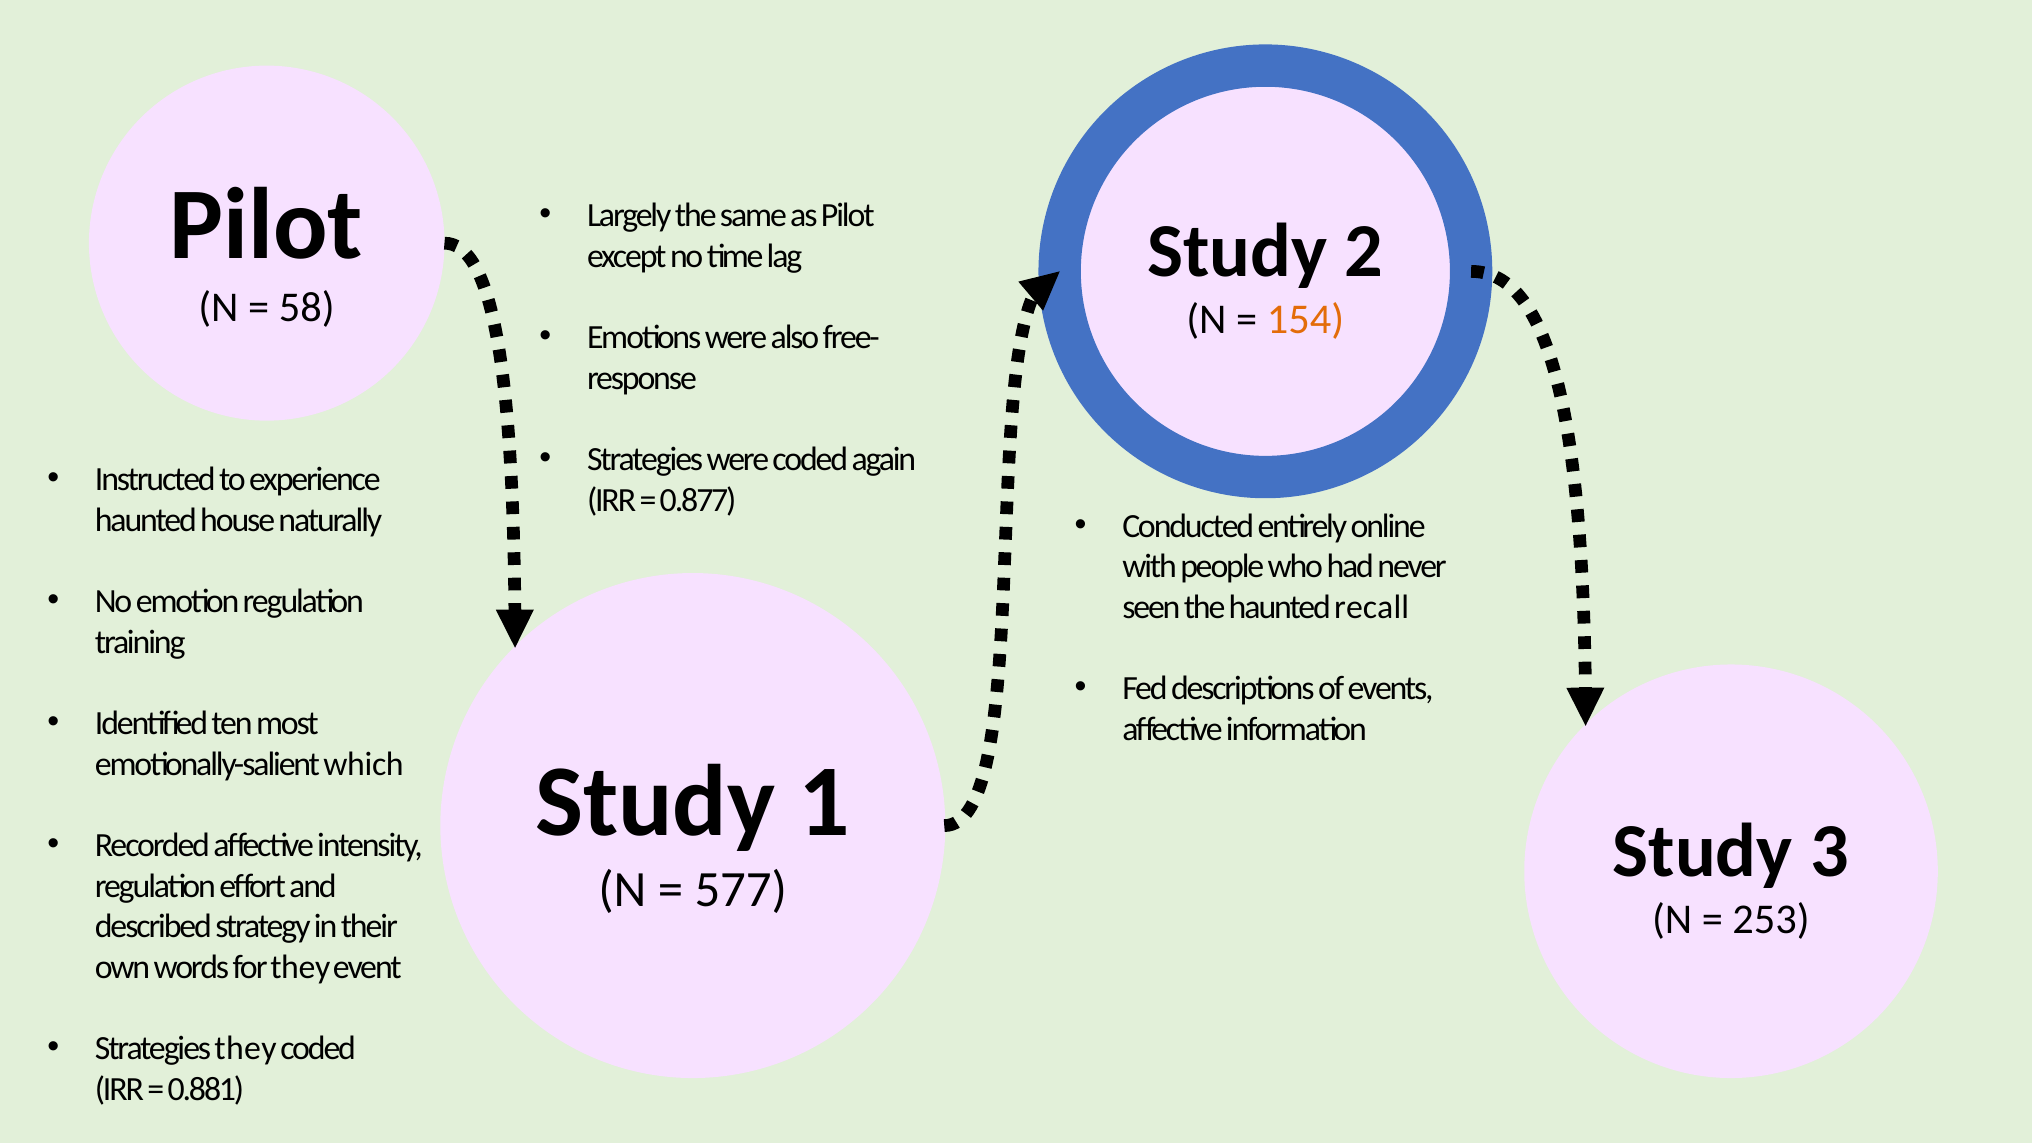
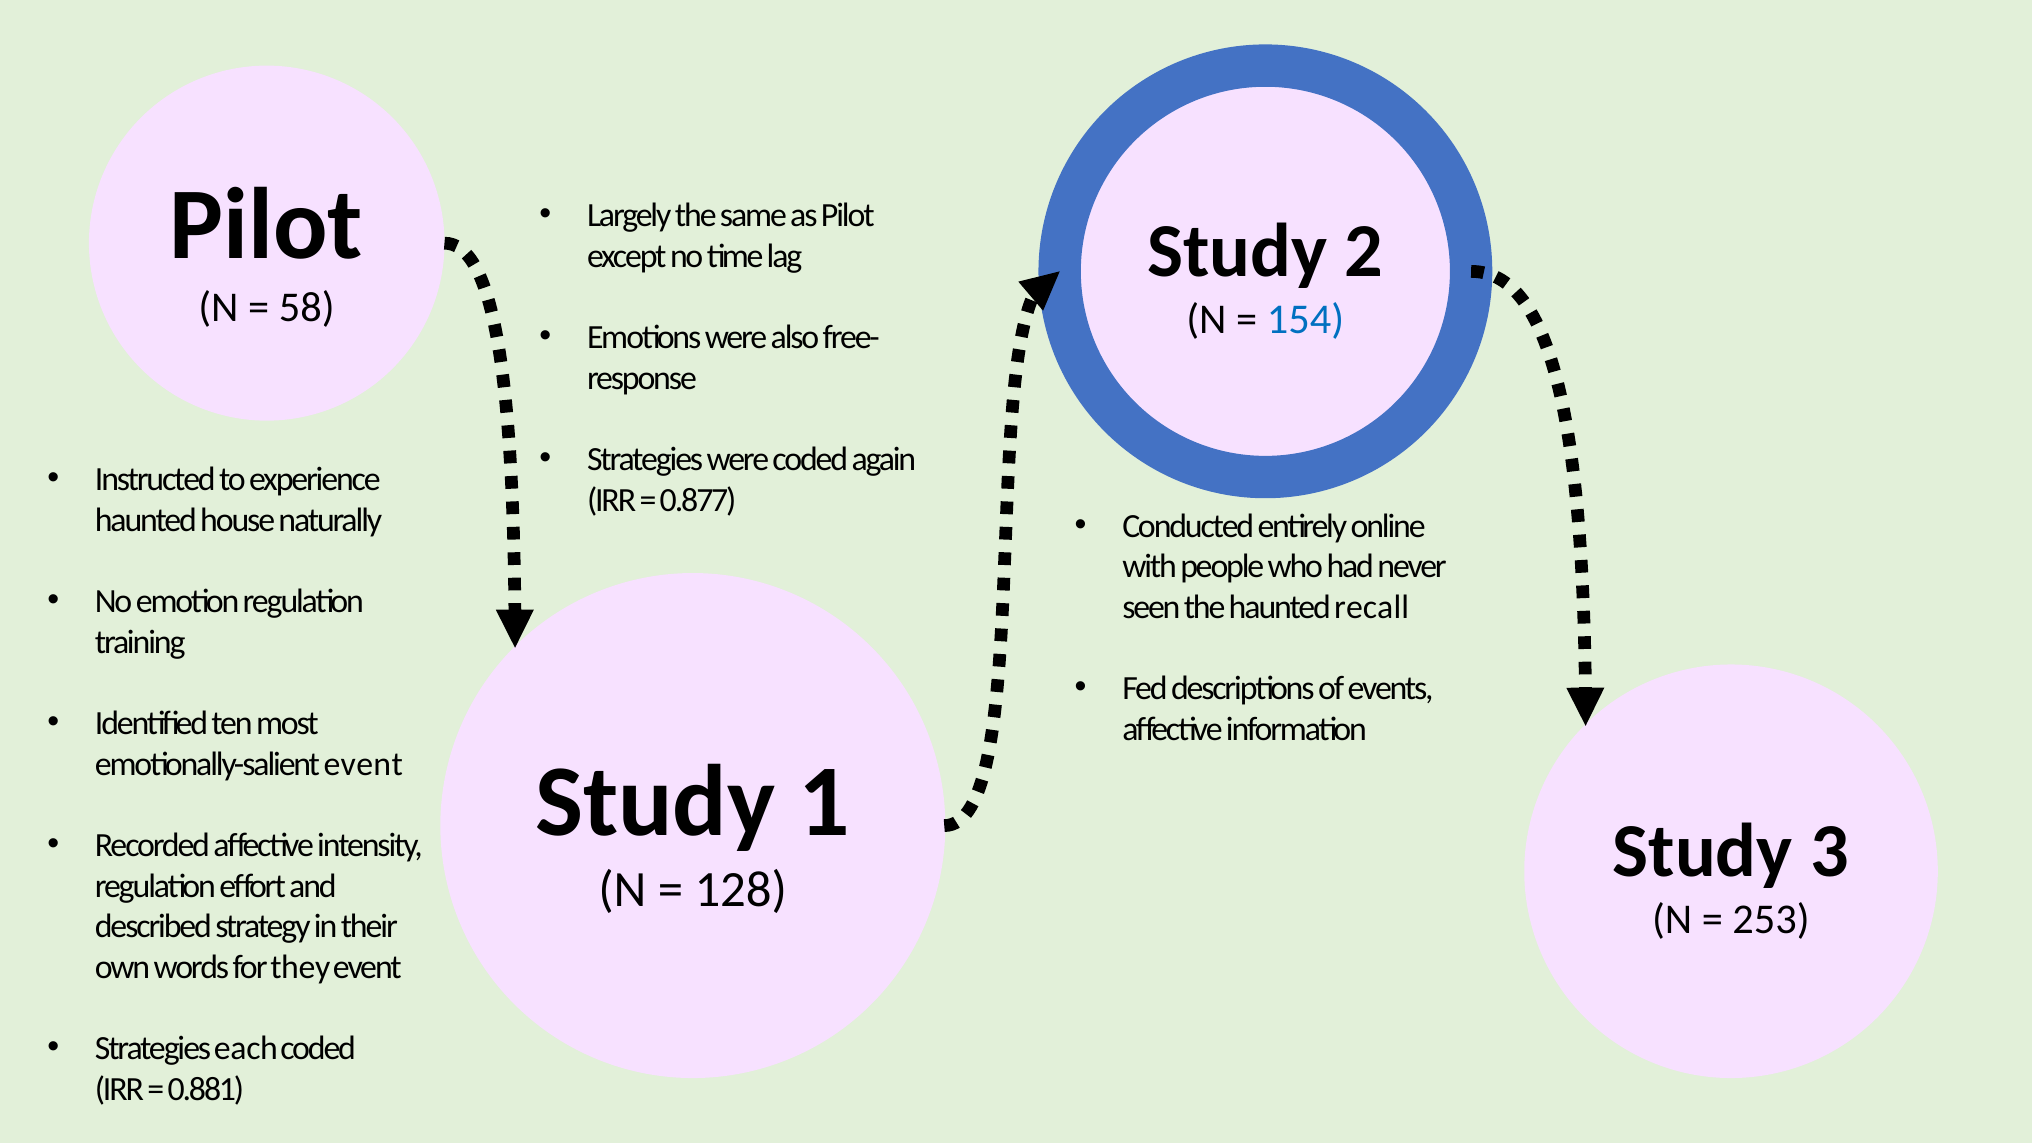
154 colour: orange -> blue (1305, 320)
emotionally-salient which: which -> event (363, 764)
577: 577 -> 128 (741, 890)
Strategies they: they -> each (246, 1048)
